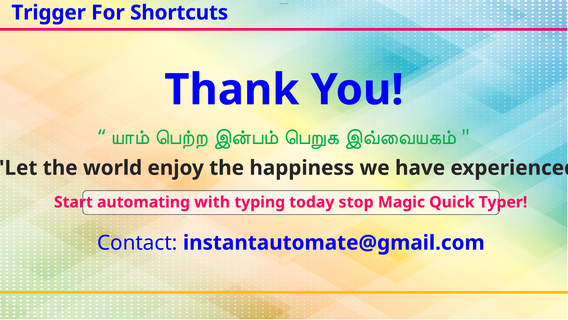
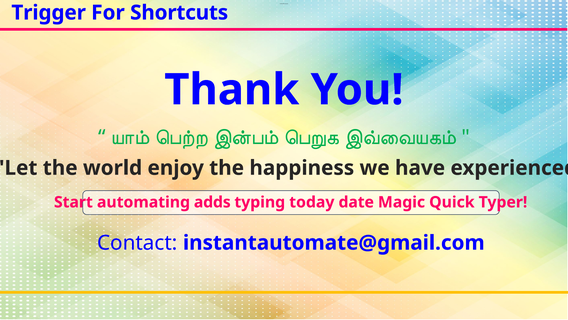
with: with -> adds (212, 202)
stop: stop -> date (356, 202)
